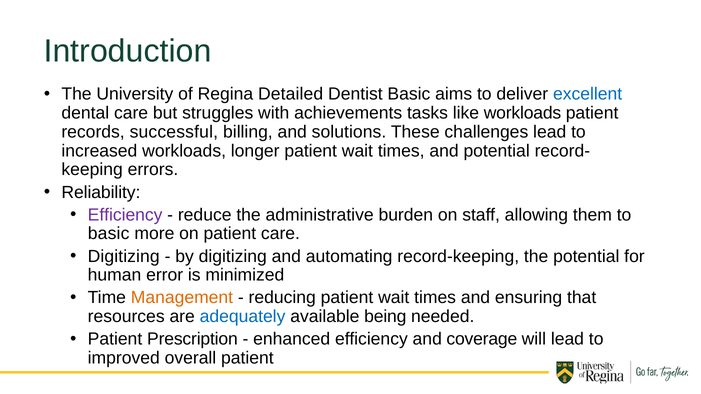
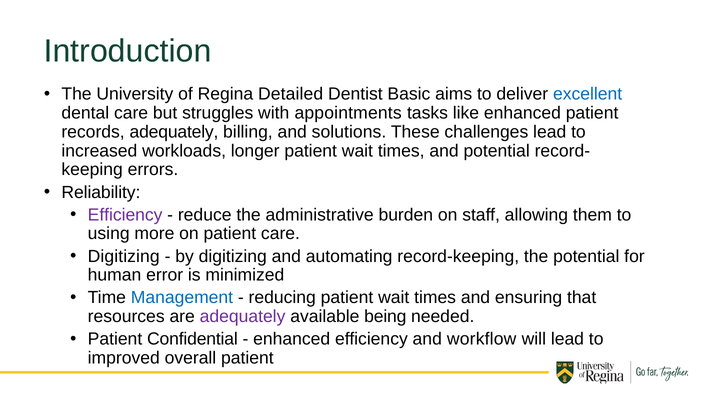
achievements: achievements -> appointments (348, 113)
like workloads: workloads -> enhanced (522, 113)
records successful: successful -> adequately (174, 132)
basic: basic -> using (109, 234)
Management colour: orange -> blue (182, 298)
adequately colour: blue -> purple (243, 317)
Prescription: Prescription -> Confidential (192, 339)
coverage: coverage -> workflow (482, 339)
